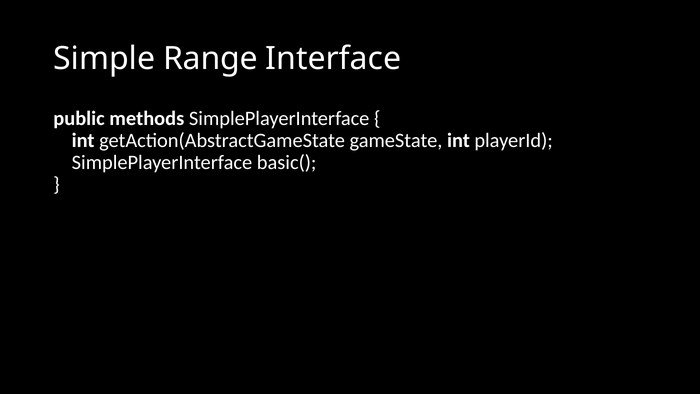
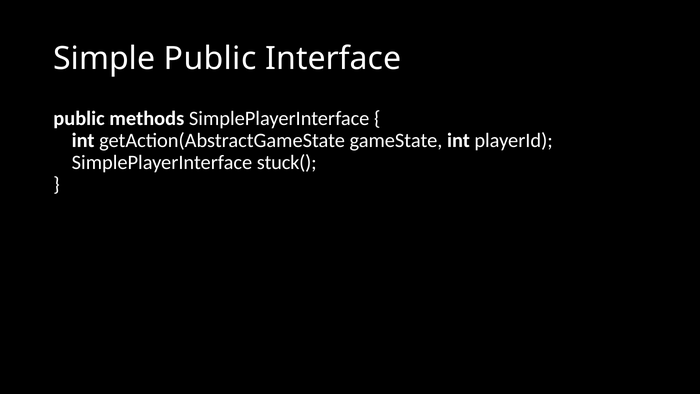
Simple Range: Range -> Public (210, 59)
basic(: basic( -> stuck( (287, 162)
